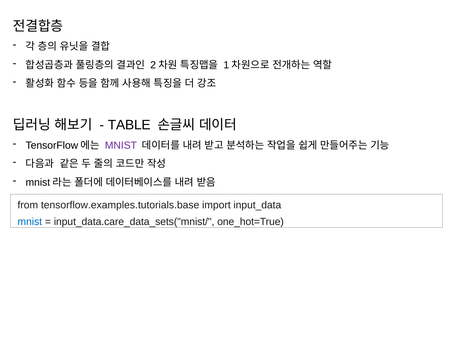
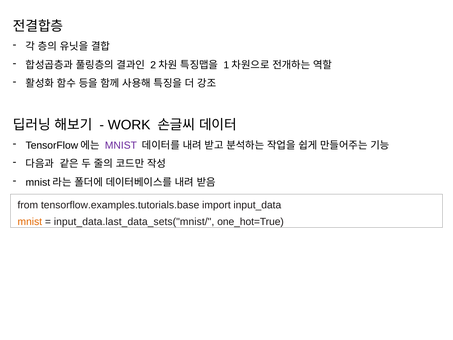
TABLE: TABLE -> WORK (129, 125)
mnist colour: blue -> orange (30, 222)
input_data.care_data_sets("mnist/: input_data.care_data_sets("mnist/ -> input_data.last_data_sets("mnist/ (134, 222)
